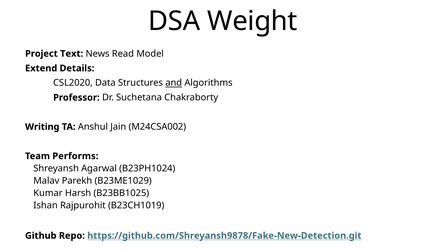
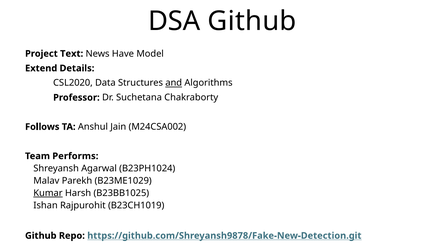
DSA Weight: Weight -> Github (252, 21)
Read: Read -> Have (123, 54)
Writing: Writing -> Follows (42, 127)
Kumar underline: none -> present (48, 193)
